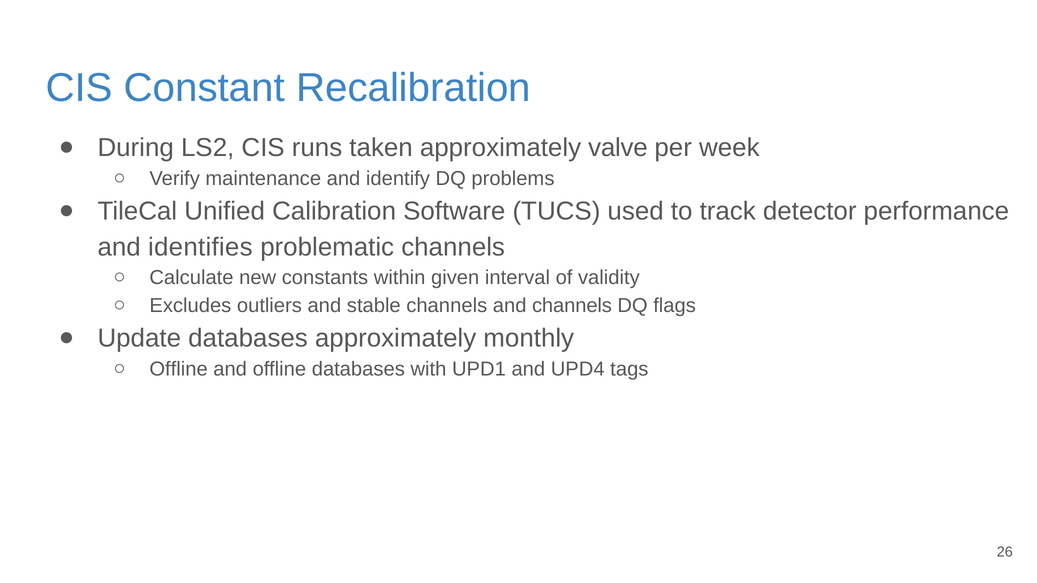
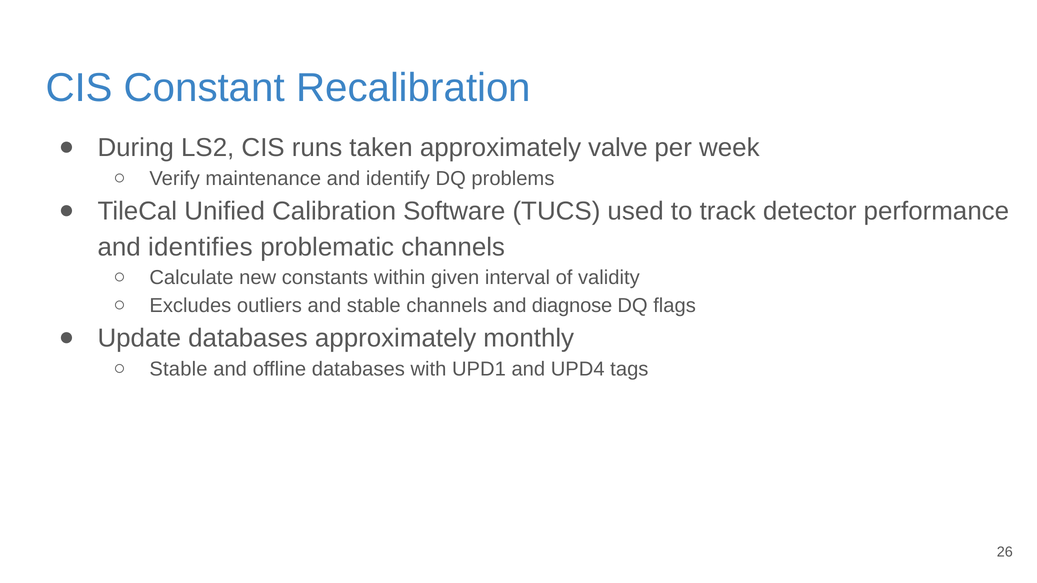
and channels: channels -> diagnose (572, 306)
Offline: Offline -> Stable (178, 369)
